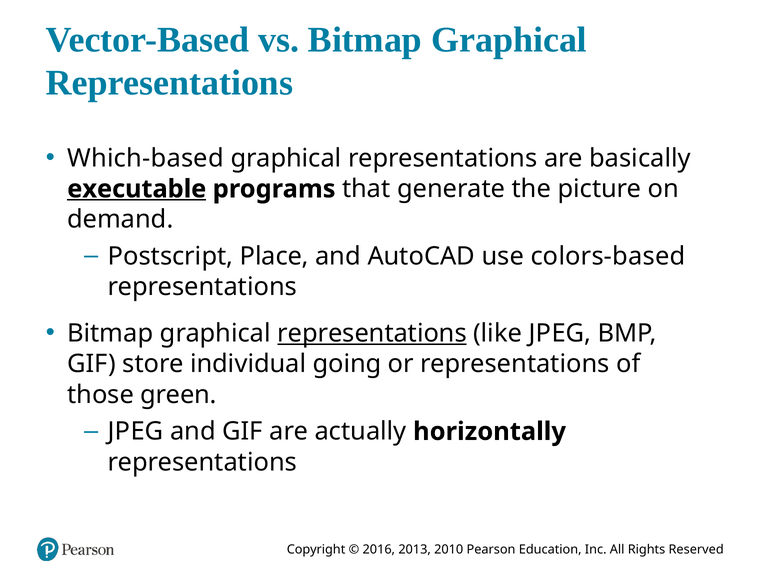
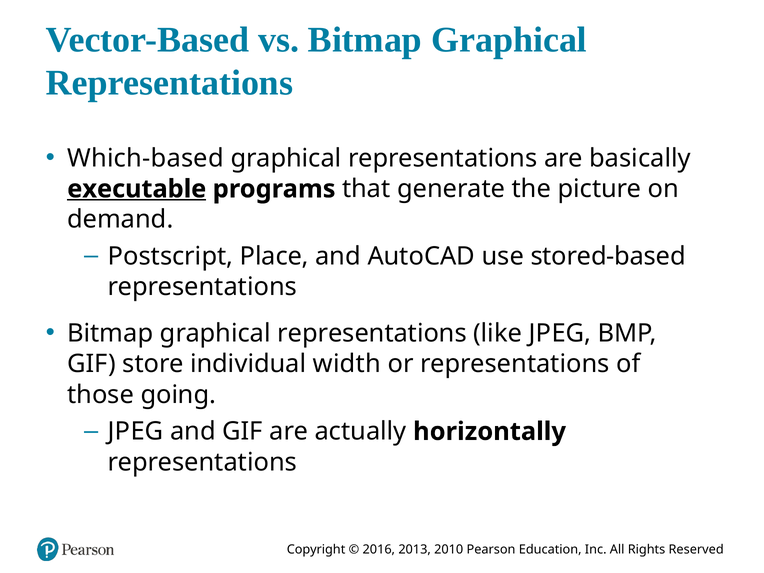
colors-based: colors-based -> stored-based (608, 256)
representations underline: present -> none (372, 333)
going: going -> width (347, 364)
green: green -> going (178, 395)
